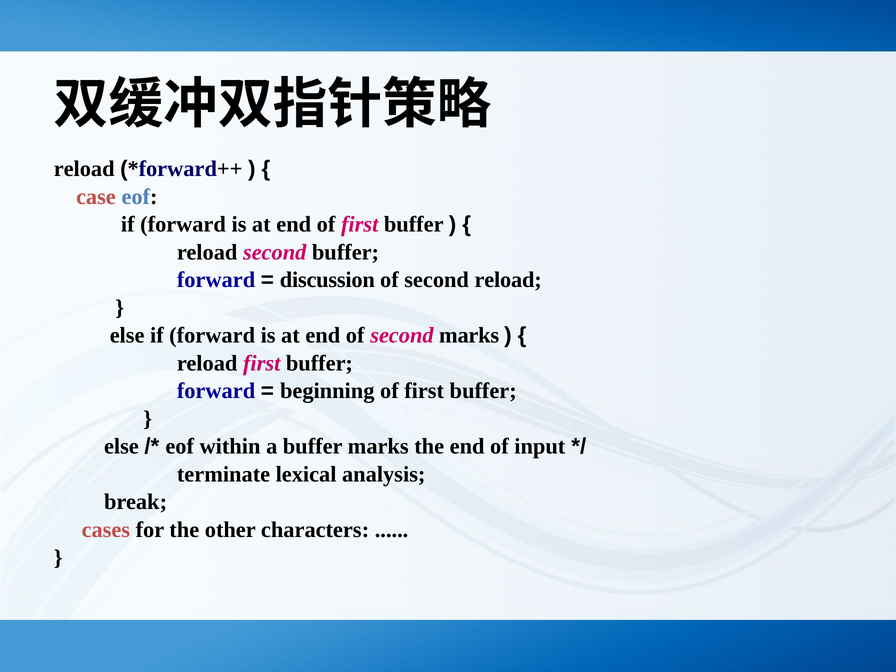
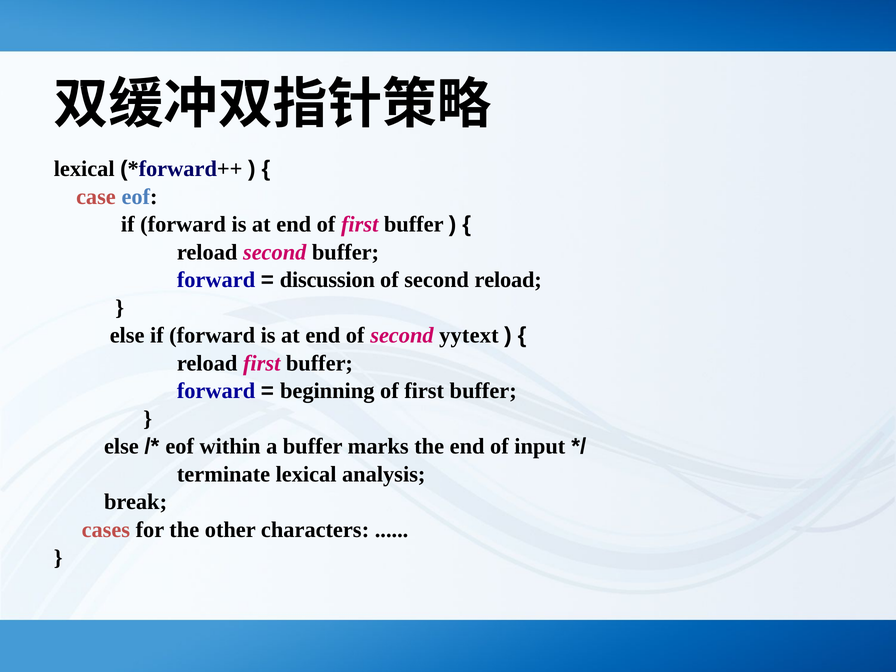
reload: reload -> lexical (84, 169)
second marks: marks -> yytext (469, 336)
